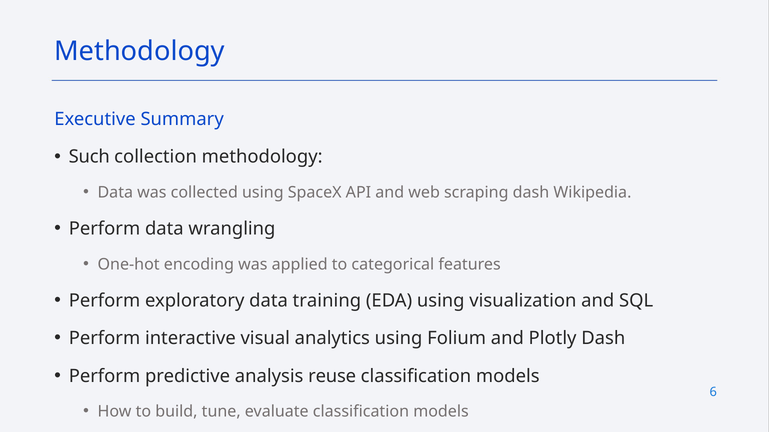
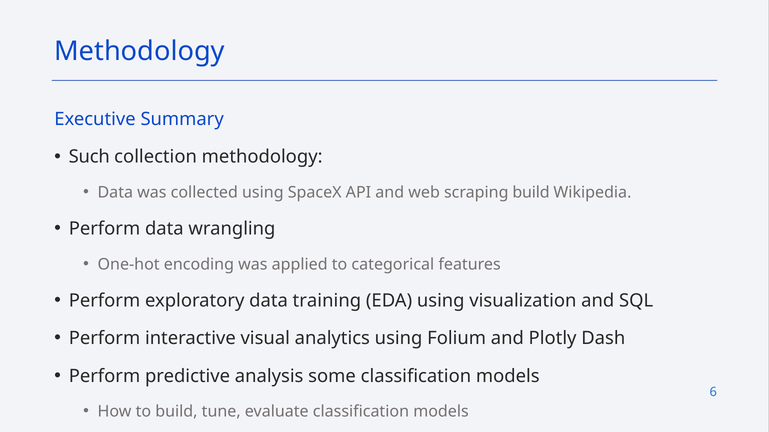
scraping dash: dash -> build (531, 193)
reuse: reuse -> some (332, 376)
